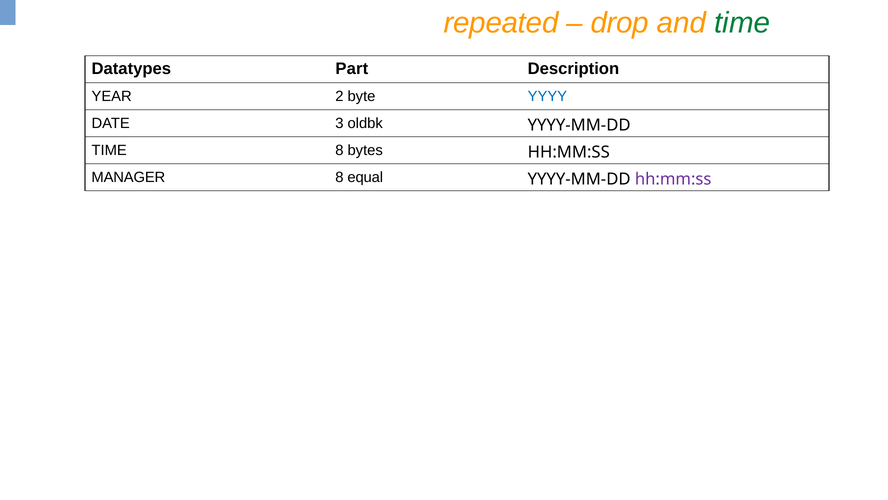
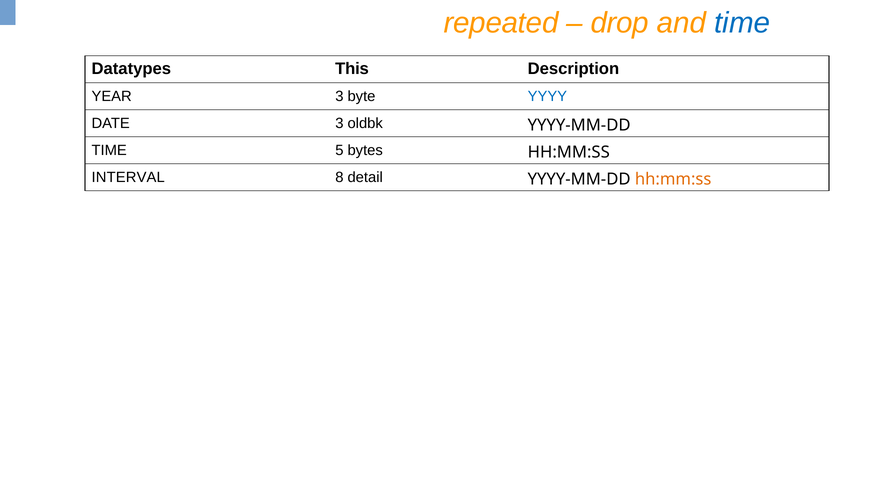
time colour: green -> blue (742, 23)
Part: Part -> This (352, 69)
YEAR 2: 2 -> 3 (339, 96)
TIME 8: 8 -> 5 (339, 150)
MANAGER: MANAGER -> INTERVAL (128, 177)
equal: equal -> detail (365, 177)
hh:mm:ss colour: purple -> orange (673, 179)
